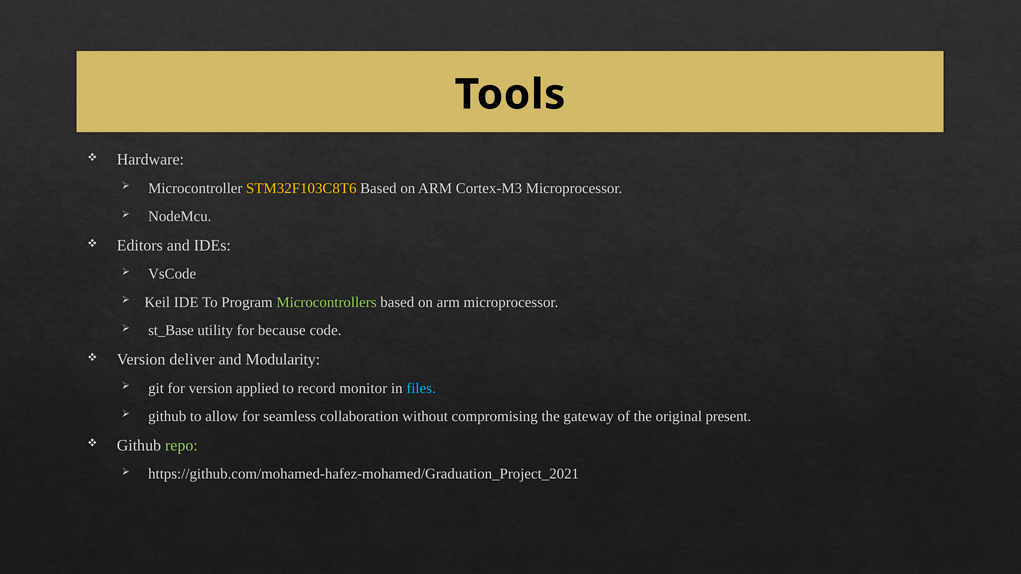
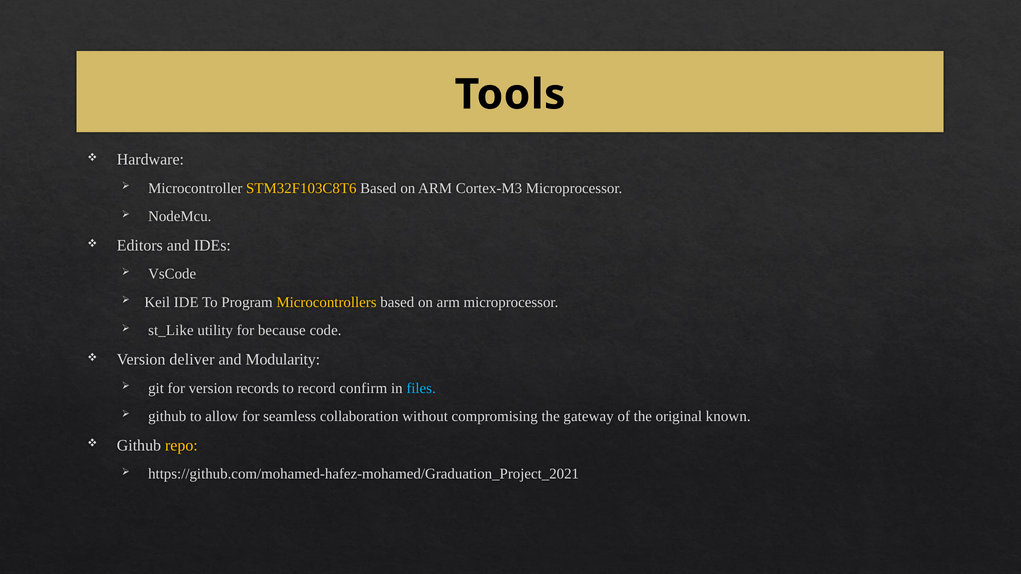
Microcontrollers colour: light green -> yellow (327, 302)
st_Base: st_Base -> st_Like (171, 330)
applied: applied -> records (258, 388)
monitor: monitor -> confirm (363, 388)
present: present -> known (728, 416)
repo colour: light green -> yellow (181, 446)
